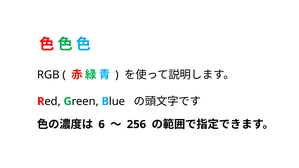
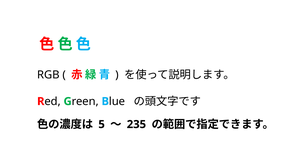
6: 6 -> 5 (102, 125)
256: 256 -> 235 (136, 125)
